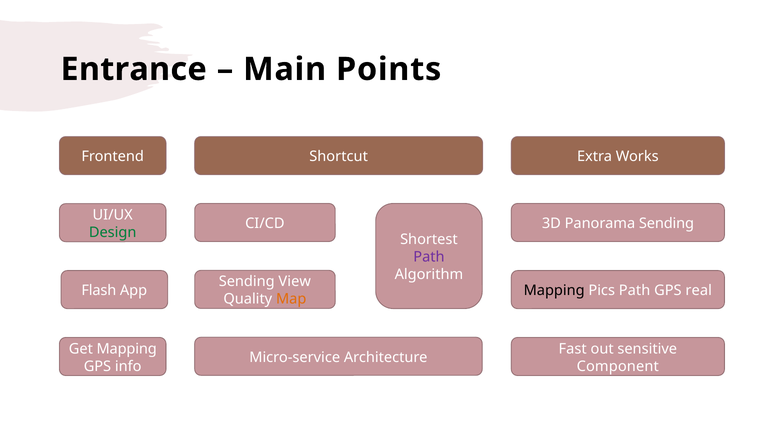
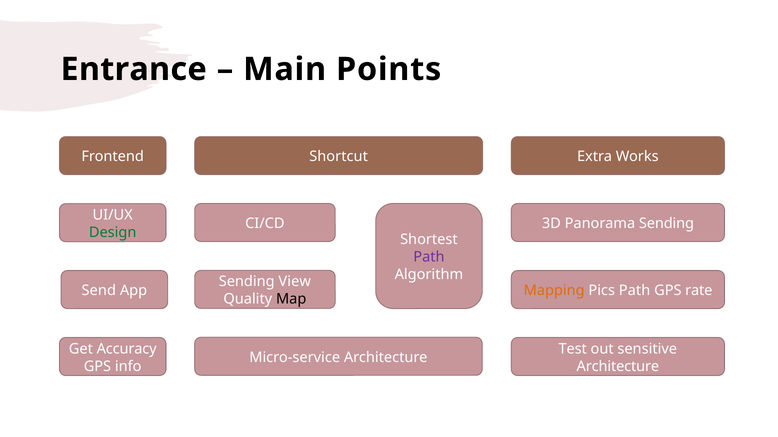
Flash: Flash -> Send (99, 291)
Mapping colour: black -> orange (554, 291)
real: real -> rate (699, 291)
Map colour: orange -> black (291, 300)
Get Mapping: Mapping -> Accuracy (127, 349)
Fast: Fast -> Test (573, 349)
Component: Component -> Architecture (618, 367)
